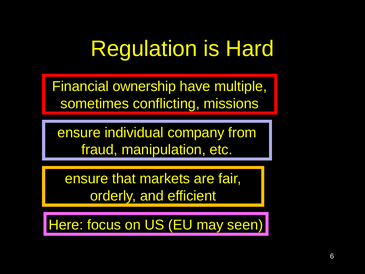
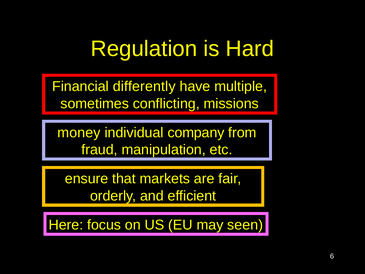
ownership: ownership -> differently (144, 86)
ensure: ensure -> money (79, 133)
